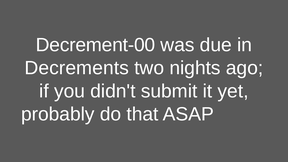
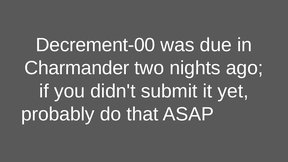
Decrements: Decrements -> Charmander (77, 68)
